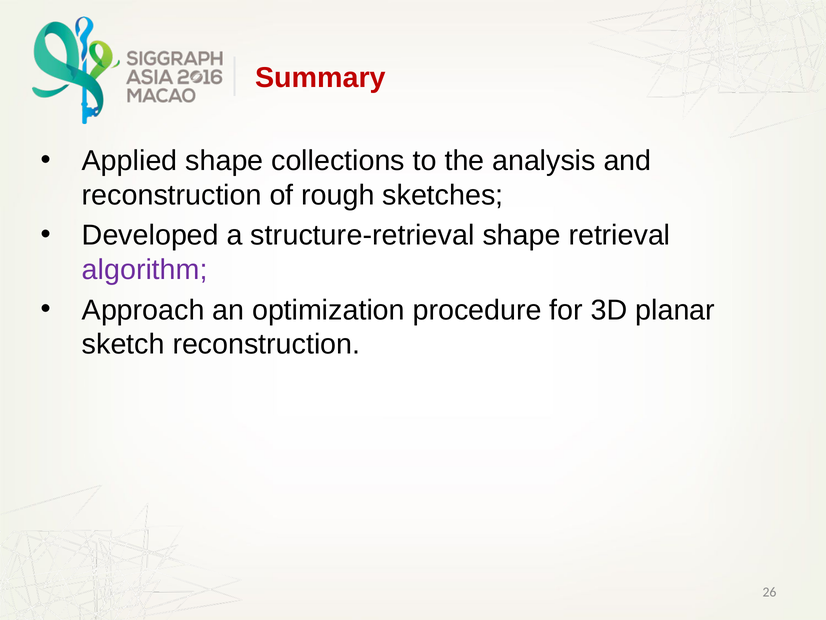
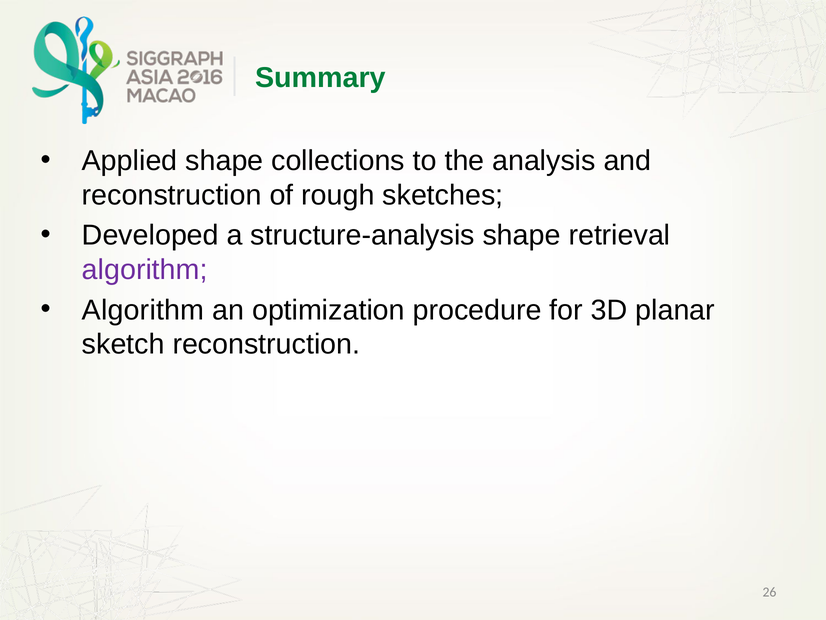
Summary colour: red -> green (320, 78)
structure-retrieval: structure-retrieval -> structure-analysis (363, 235)
Approach: Approach -> Algorithm (143, 310)
